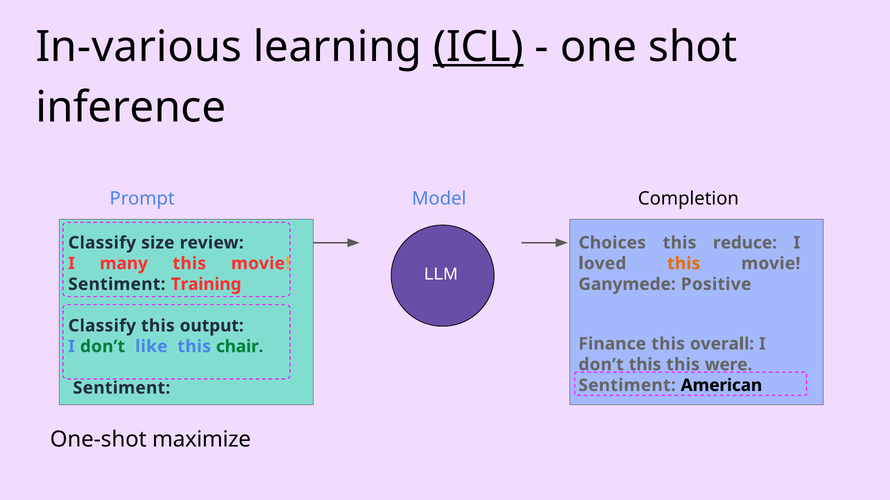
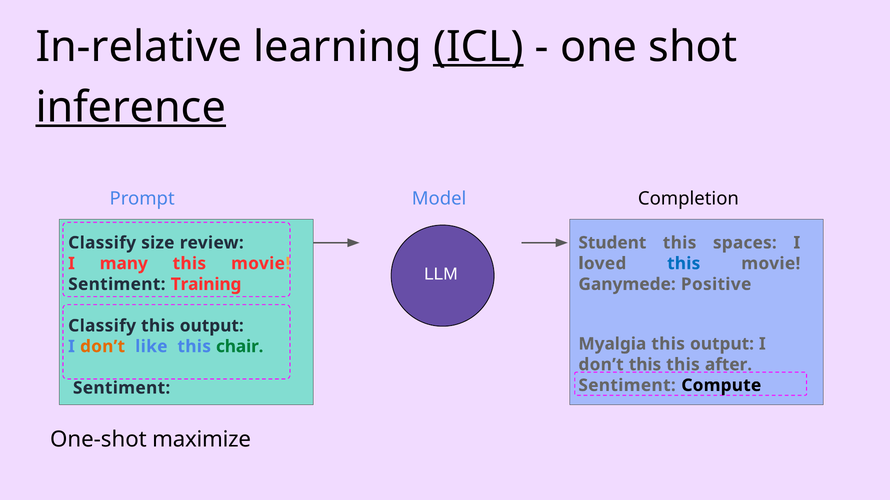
In-various: In-various -> In-relative (139, 47)
inference underline: none -> present (131, 107)
Choices: Choices -> Student (612, 243)
reduce: reduce -> spaces (745, 243)
this colour: orange -> blue (684, 264)
Finance: Finance -> Myalgia (612, 344)
overall: overall -> output (722, 344)
don’t colour: green -> orange (103, 347)
were: were -> after (728, 365)
American: American -> Compute (721, 386)
